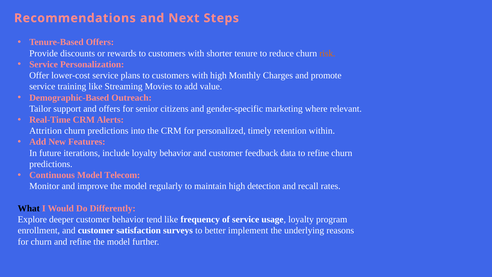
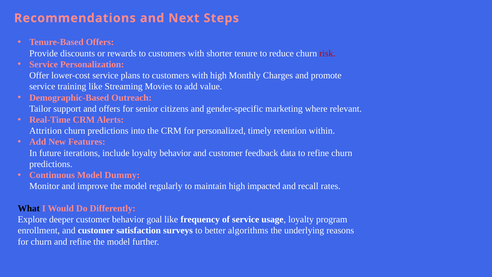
risk colour: orange -> red (327, 53)
Telecom: Telecom -> Dummy (122, 175)
detection: detection -> impacted (264, 186)
tend: tend -> goal (154, 219)
implement: implement -> algorithms (248, 230)
